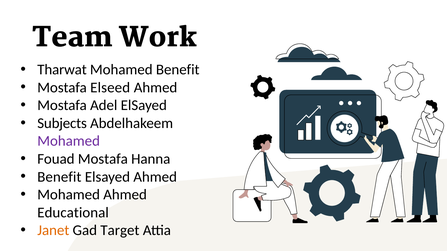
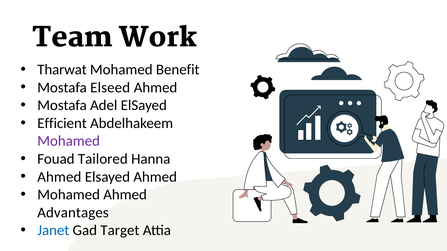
Subjects: Subjects -> Efficient (62, 123)
Fouad Mostafa: Mostafa -> Tailored (103, 159)
Benefit: Benefit -> Ahmed (59, 177)
Educational: Educational -> Advantages (73, 213)
Janet colour: orange -> blue (53, 231)
